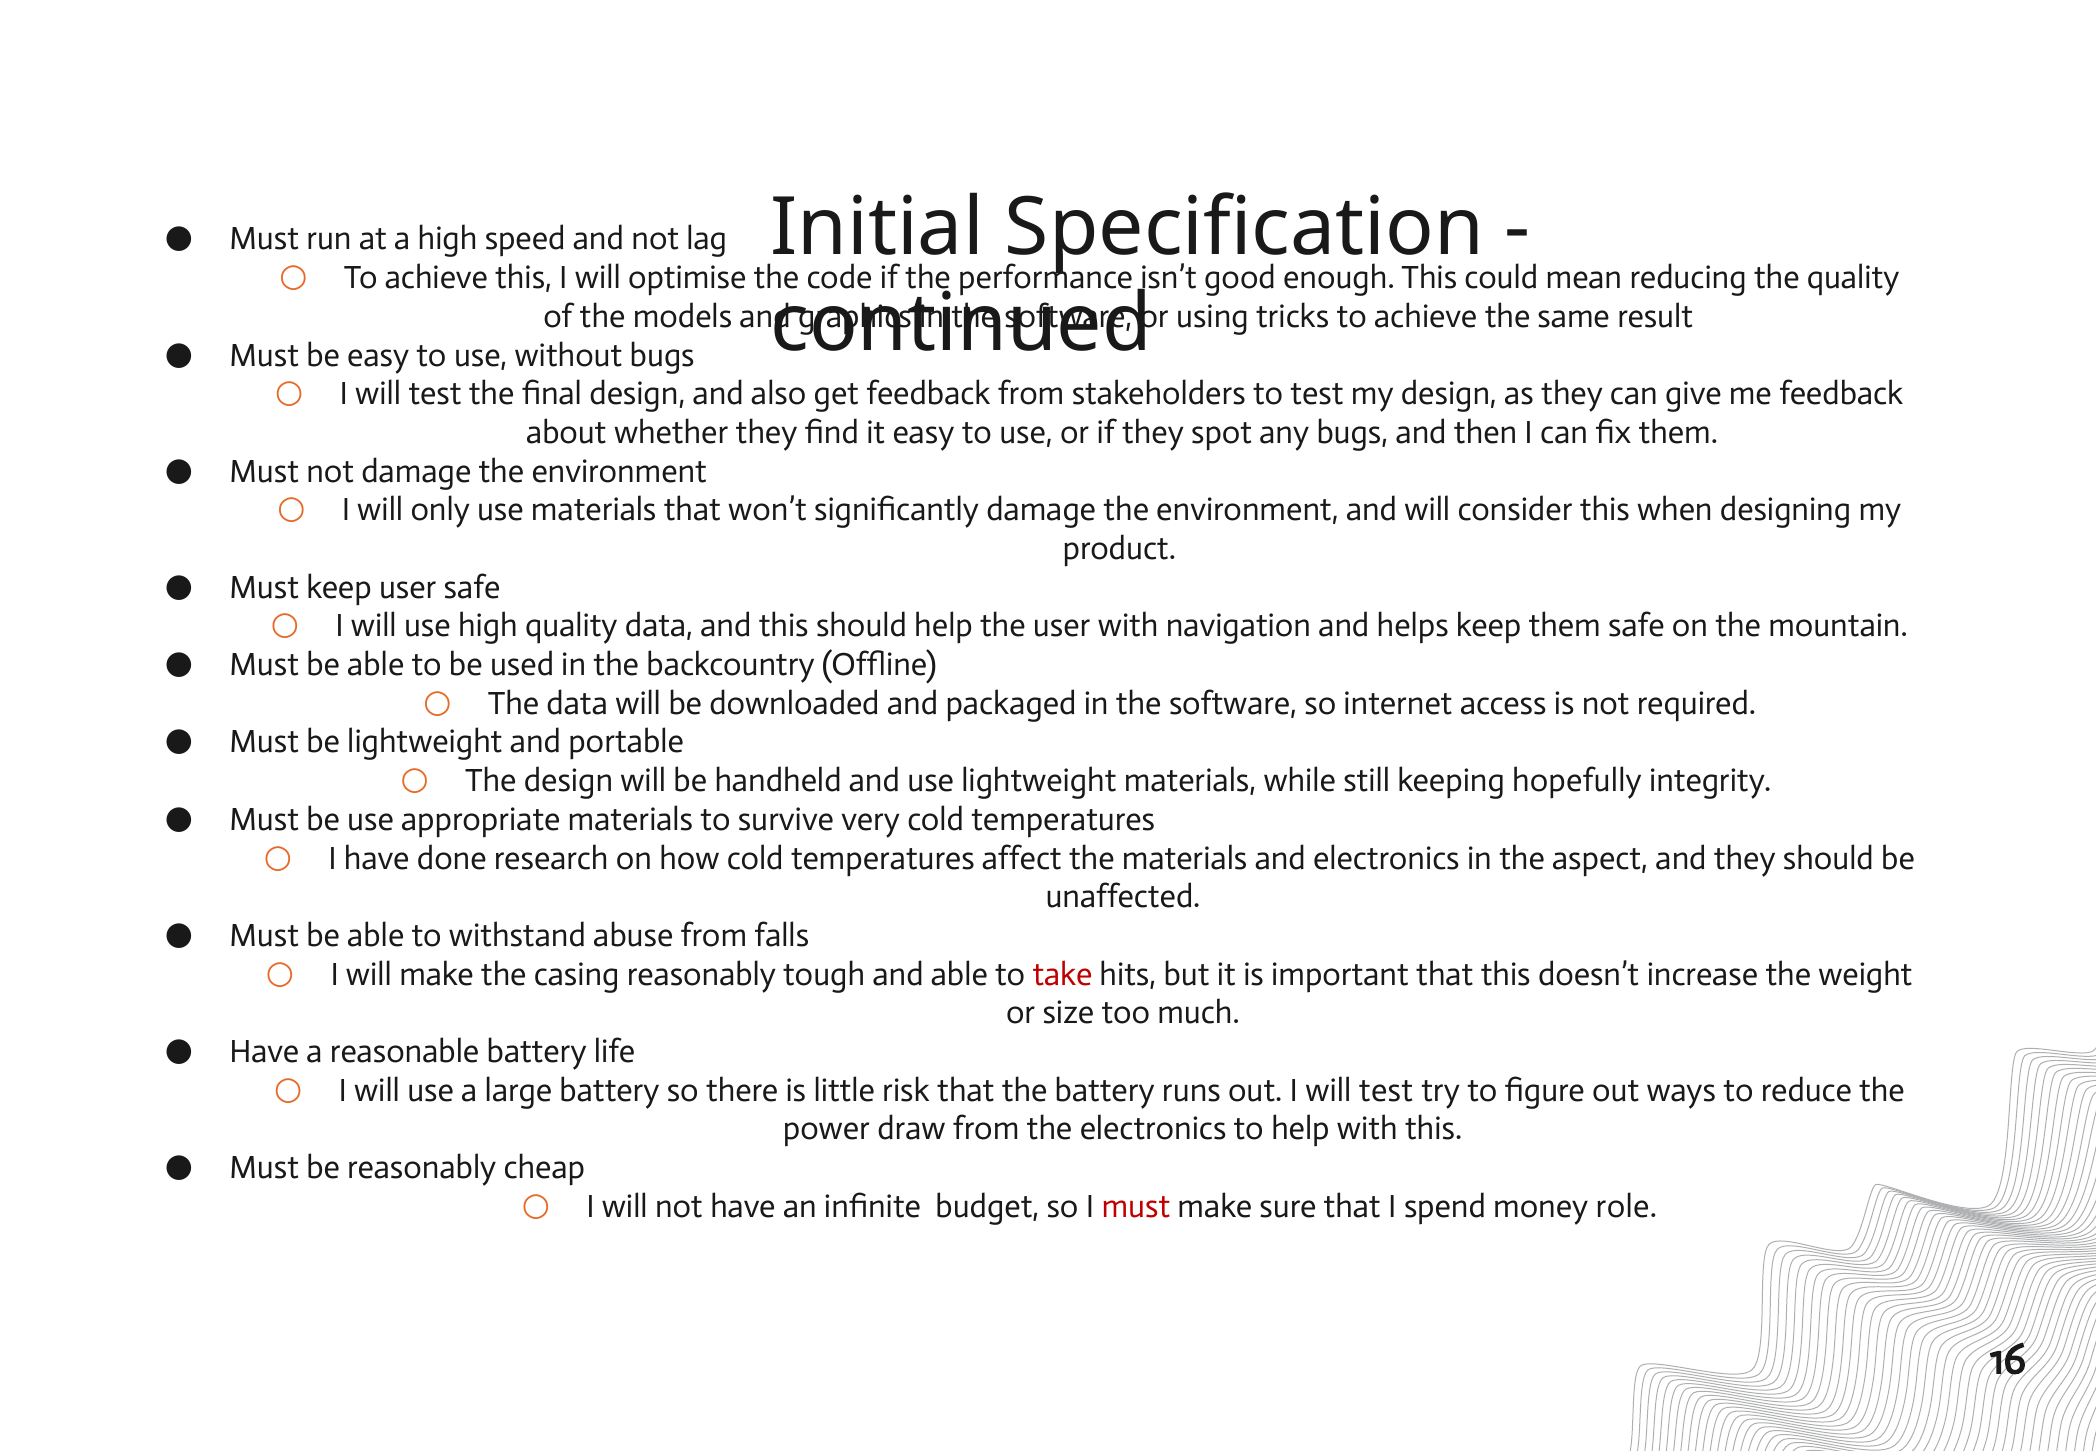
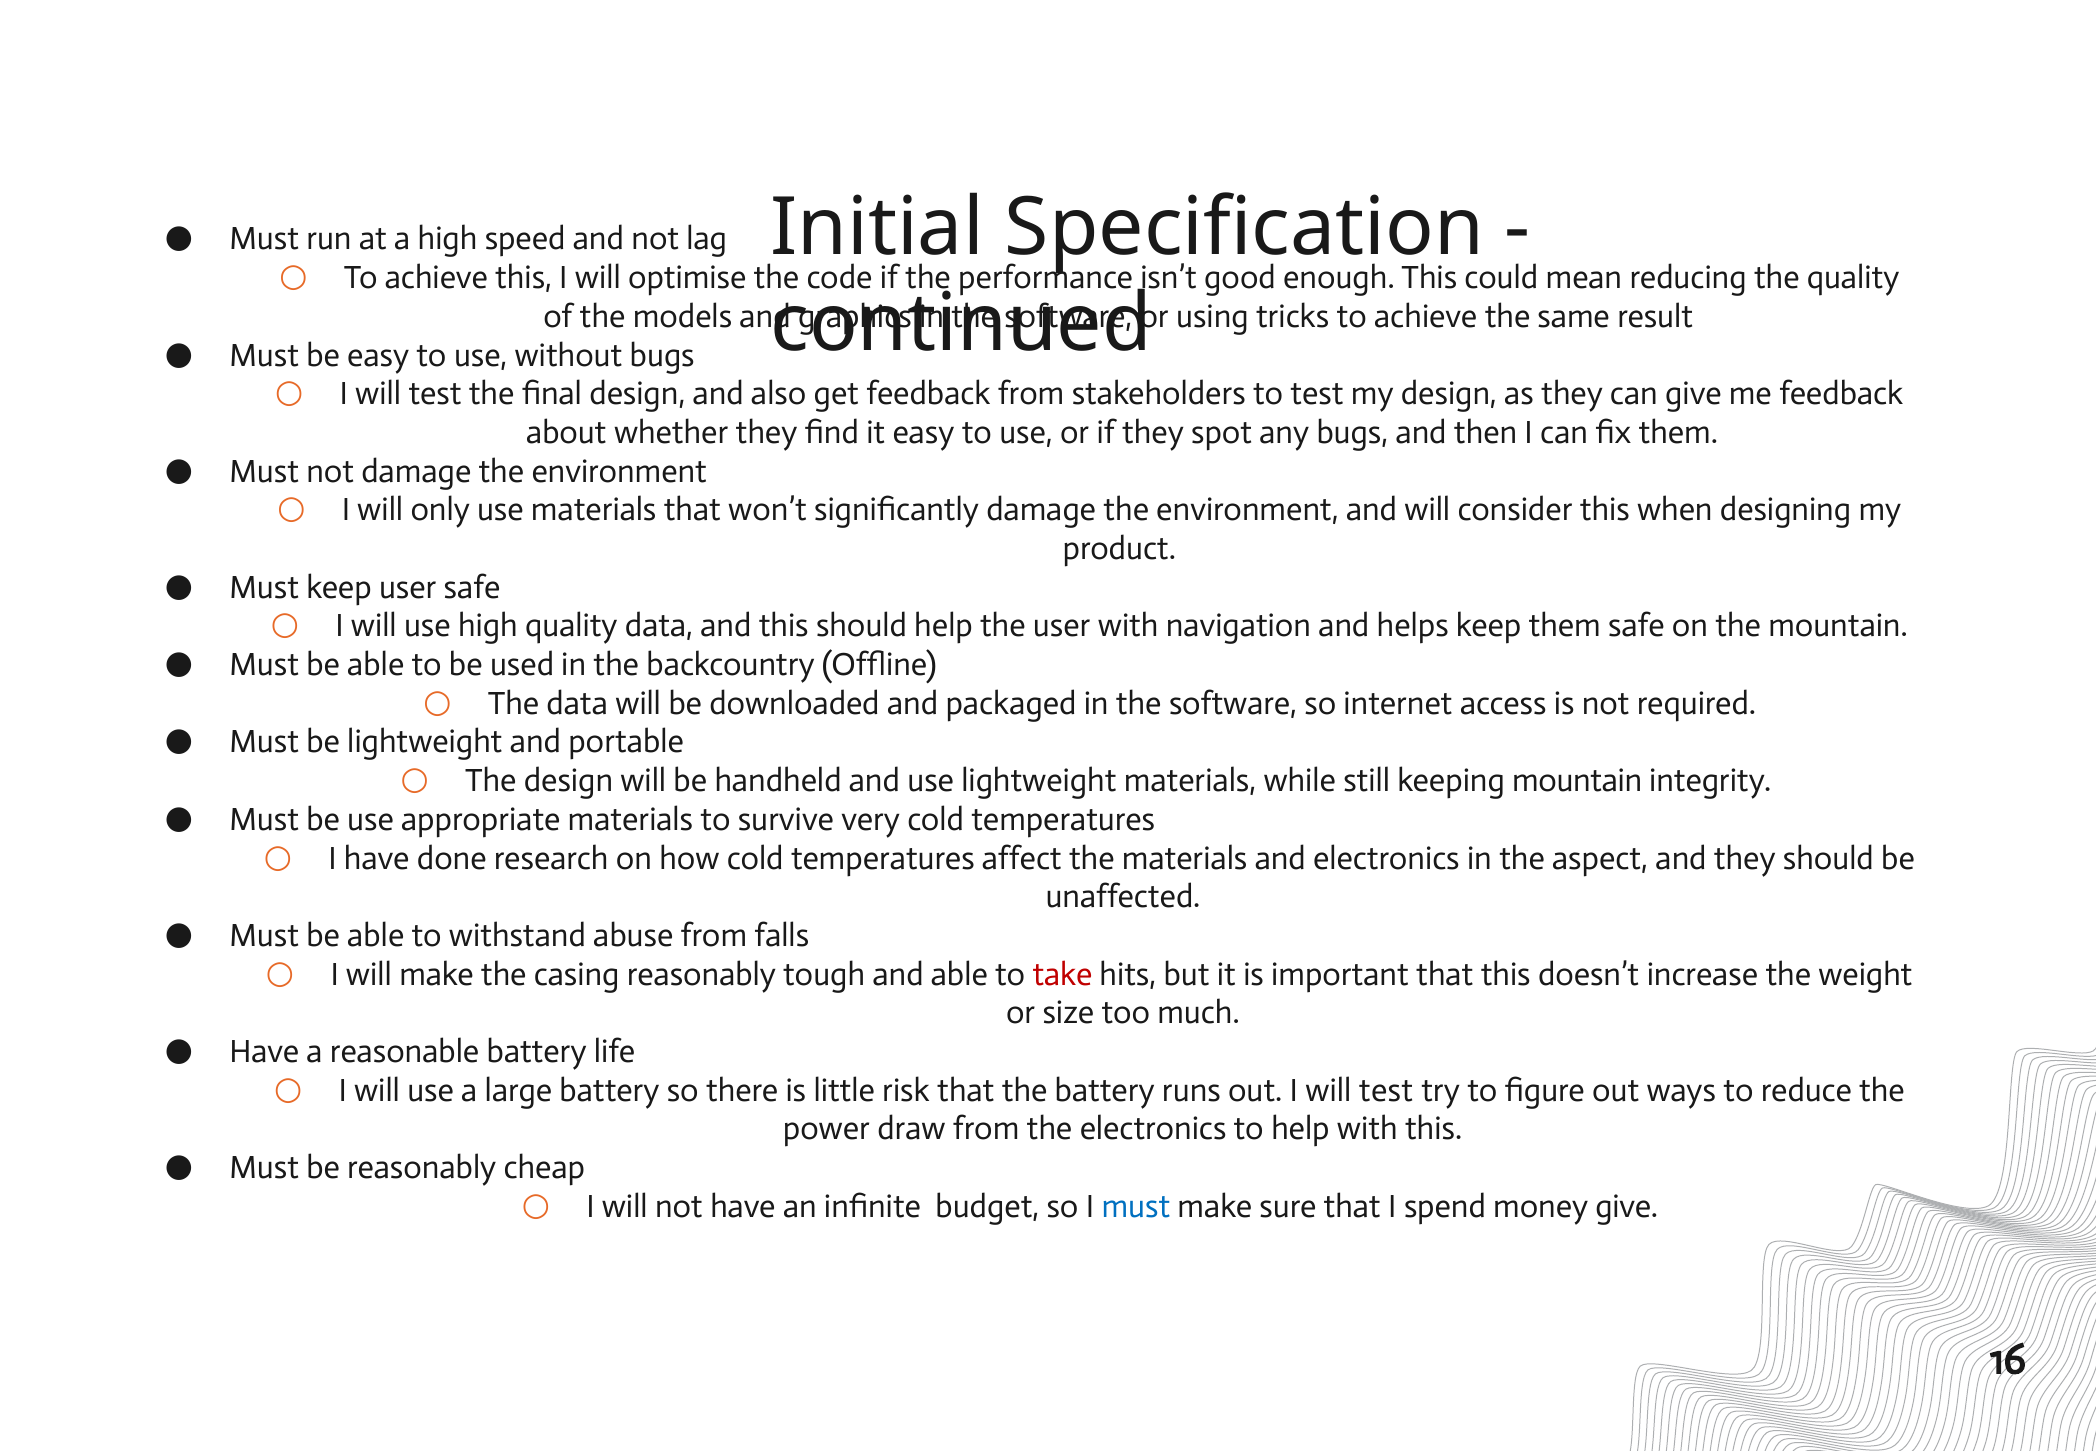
keeping hopefully: hopefully -> mountain (1577, 781)
must colour: red -> blue (1136, 1207)
money role: role -> give (1627, 1207)
